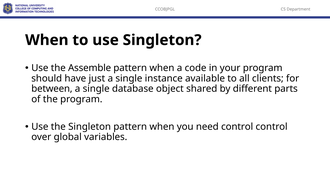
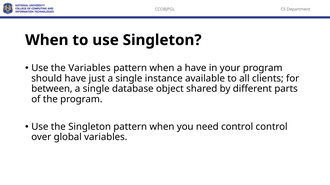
the Assemble: Assemble -> Variables (90, 68)
a code: code -> have (196, 68)
